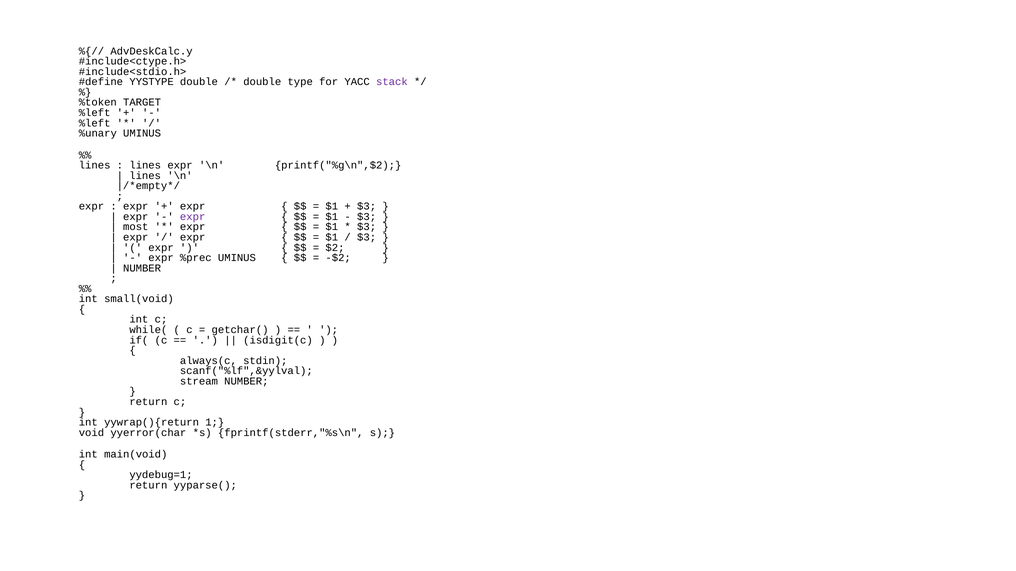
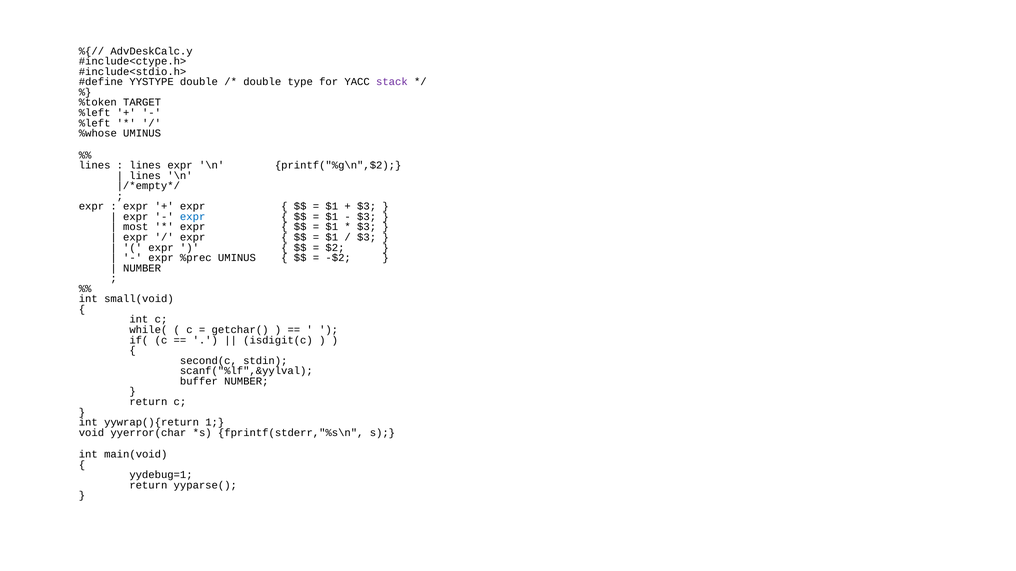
%unary: %unary -> %whose (98, 133)
expr colour: purple -> blue (193, 217)
always(c: always(c -> second(c (208, 361)
stream: stream -> buffer (199, 382)
